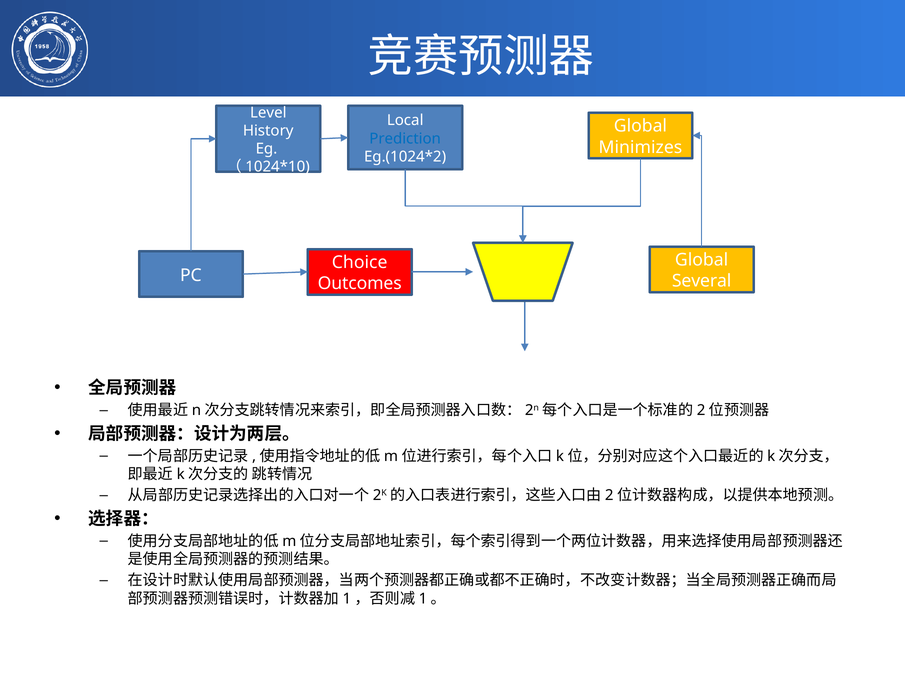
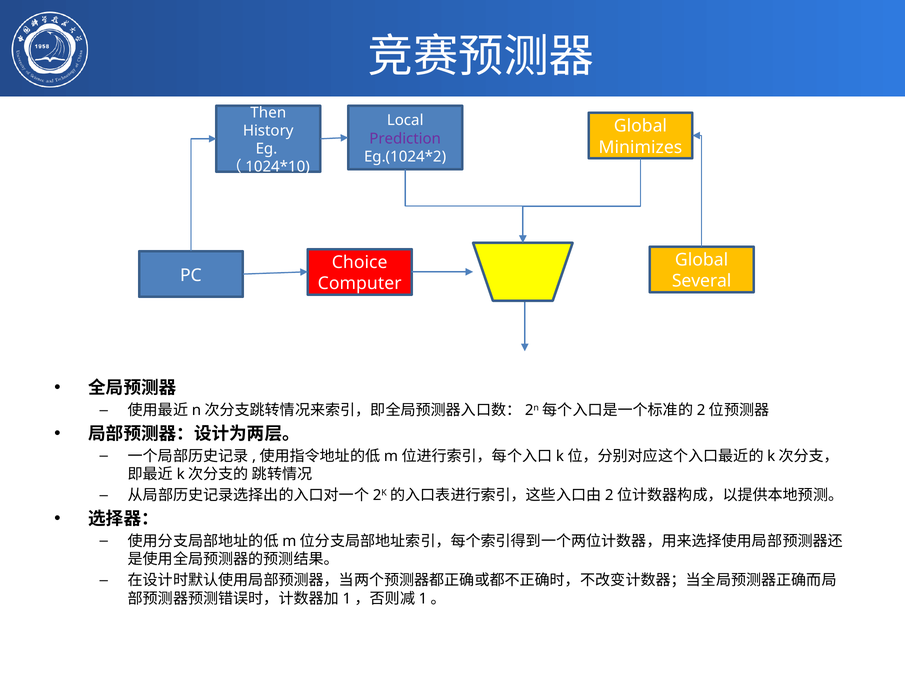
Level: Level -> Then (268, 113)
Prediction colour: blue -> purple (405, 139)
Outcomes: Outcomes -> Computer (360, 284)
